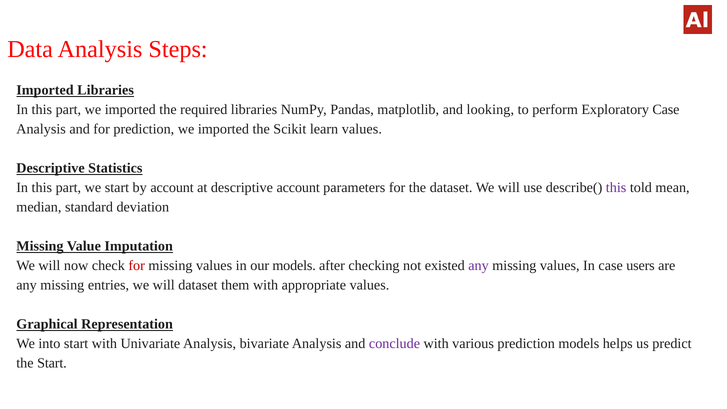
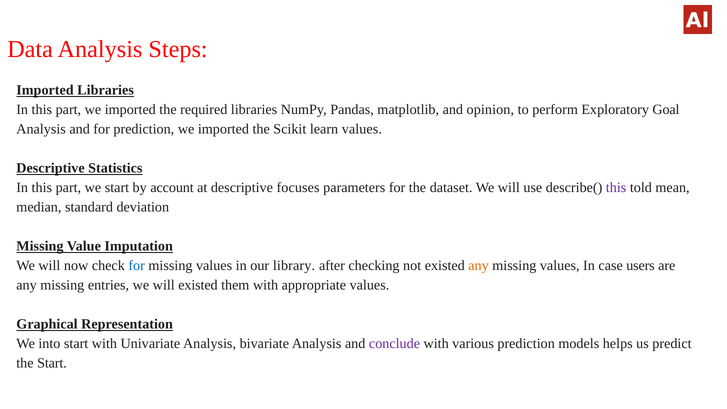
looking: looking -> opinion (490, 110)
Exploratory Case: Case -> Goal (666, 110)
descriptive account: account -> focuses (298, 188)
for colour: red -> blue (137, 266)
our models: models -> library (294, 266)
any colour: purple -> orange (479, 266)
will dataset: dataset -> existed (198, 285)
